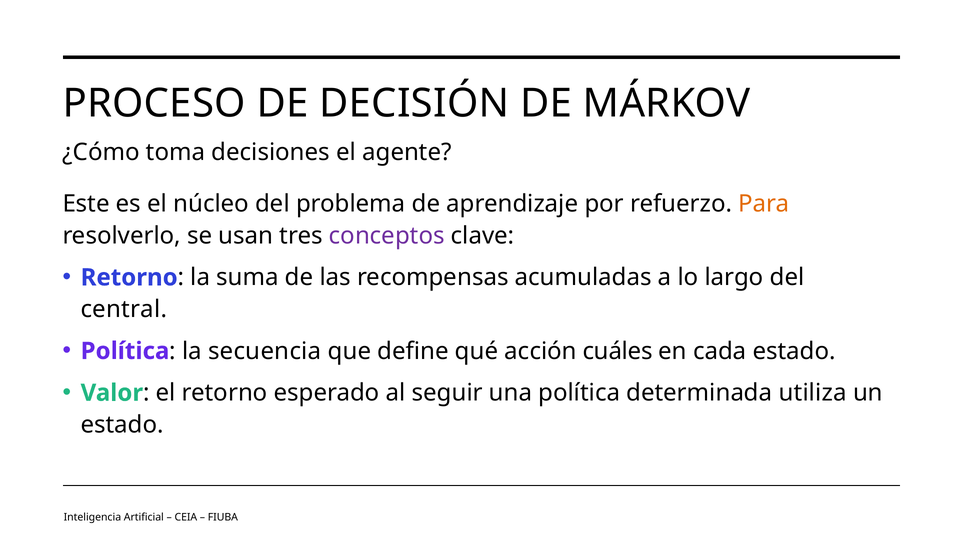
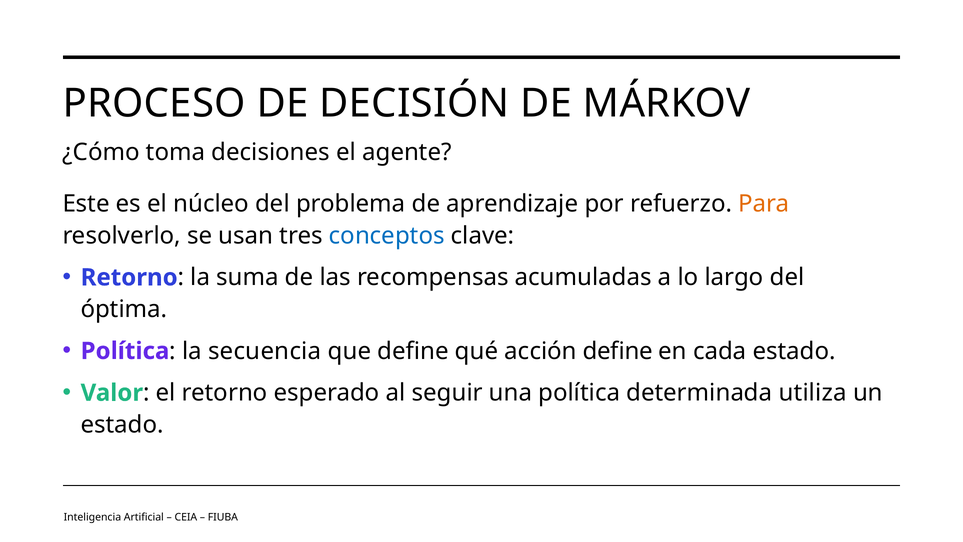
conceptos colour: purple -> blue (387, 236)
central: central -> óptima (124, 309)
acción cuáles: cuáles -> define (618, 351)
